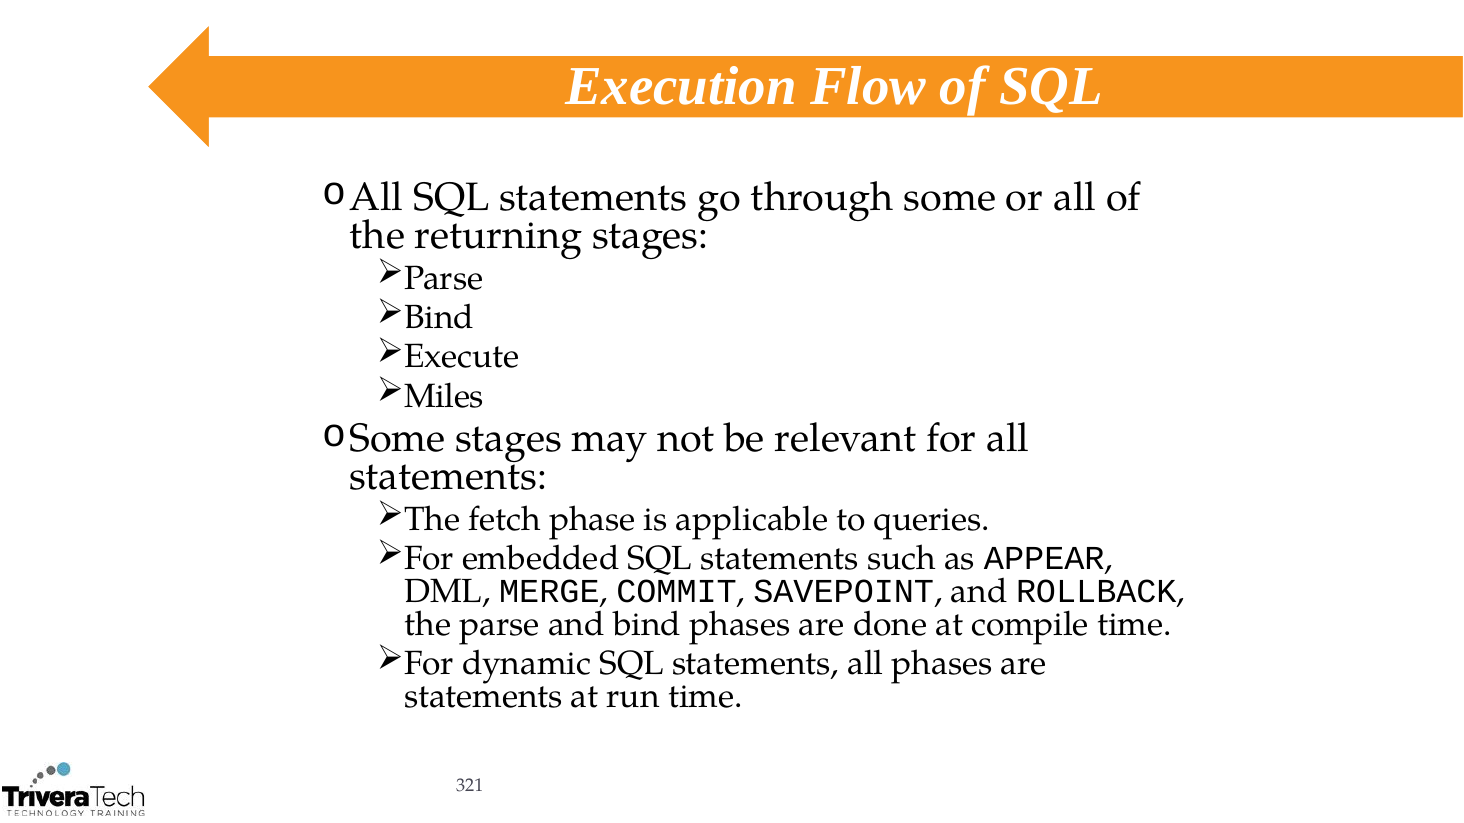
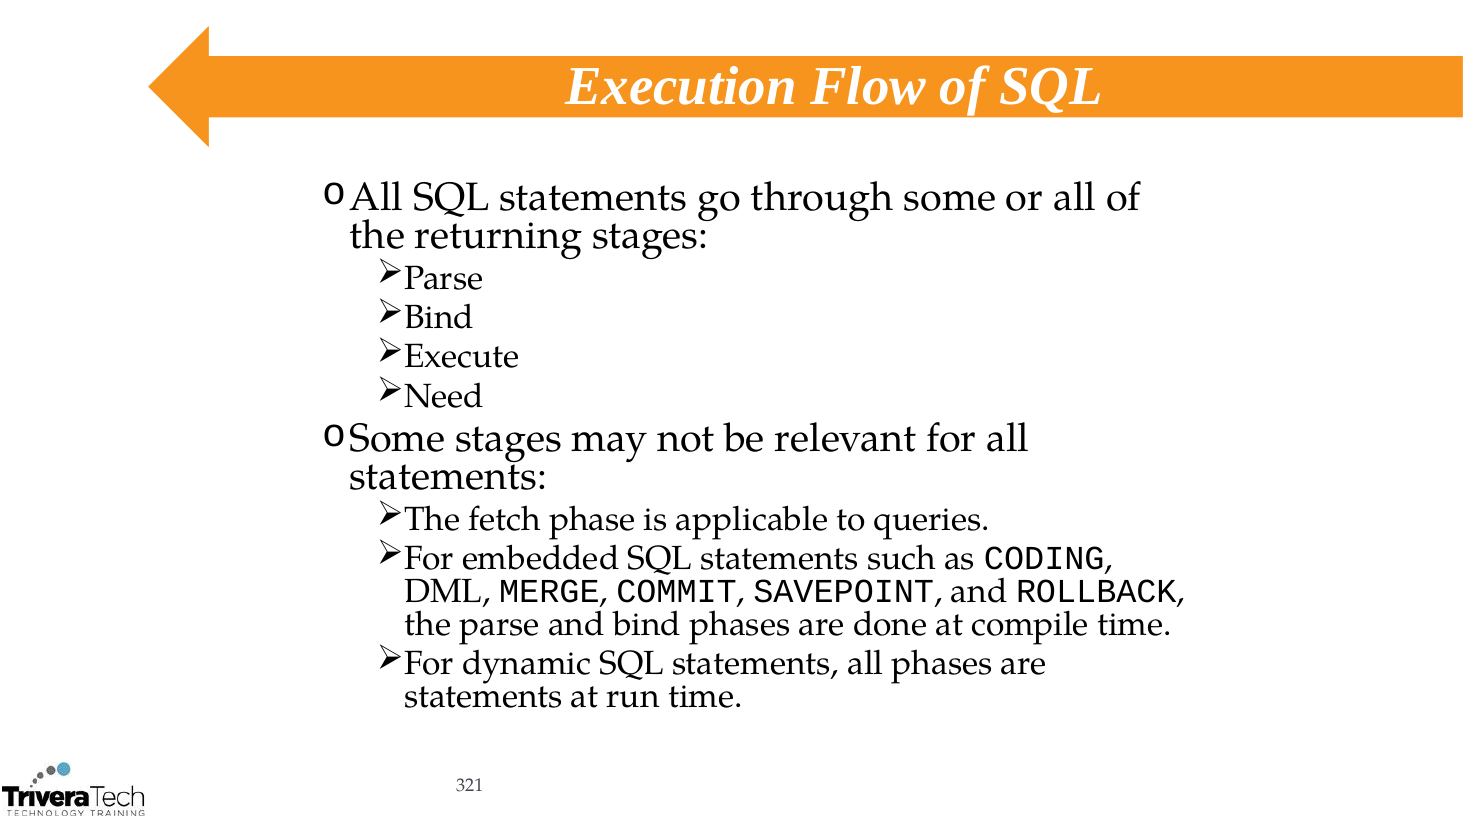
Miles: Miles -> Need (444, 396)
APPEAR: APPEAR -> CODING (1044, 559)
